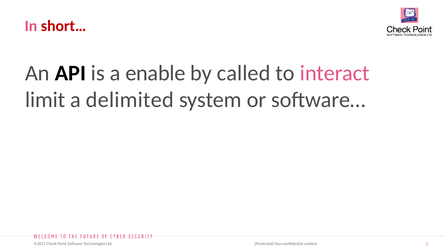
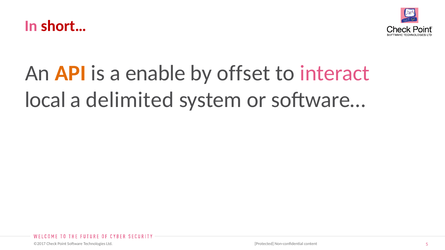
API colour: black -> orange (70, 73)
called: called -> offset (244, 73)
limit: limit -> local (45, 100)
